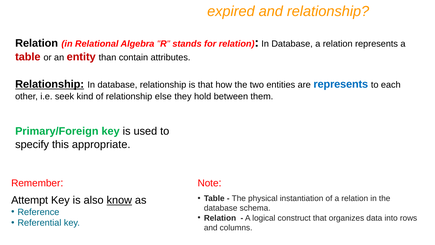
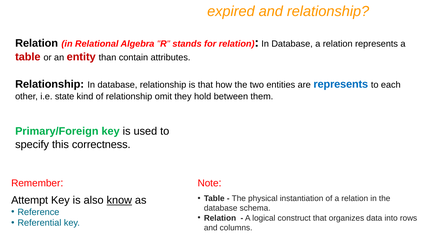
Relationship underline: present -> none (50, 84)
seek: seek -> state (65, 96)
else: else -> omit (163, 96)
appropriate: appropriate -> correctness (101, 144)
